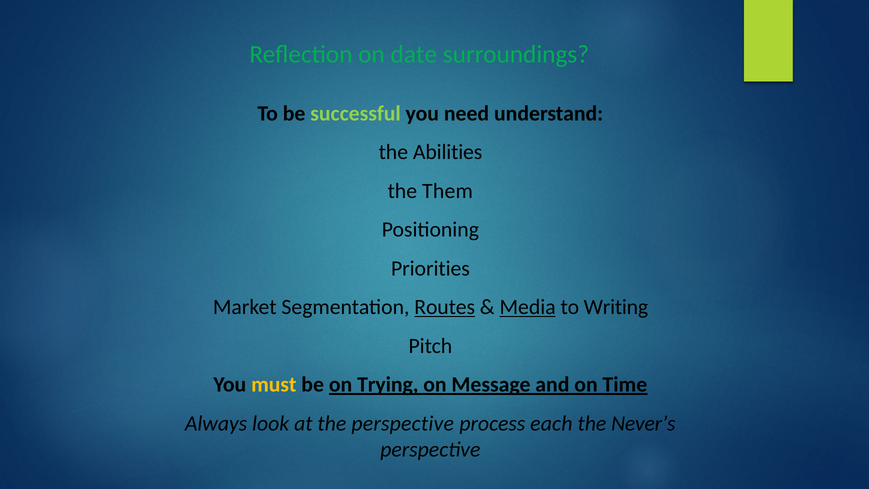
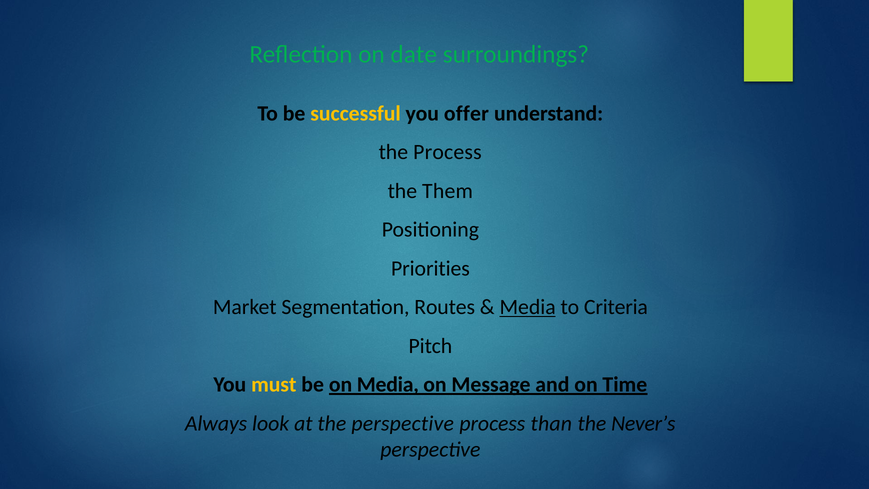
successful colour: light green -> yellow (356, 113)
need: need -> offer (466, 113)
the Abilities: Abilities -> Process (447, 152)
Routes underline: present -> none (445, 307)
Writing: Writing -> Criteria (616, 307)
on Trying: Trying -> Media (388, 385)
each: each -> than (551, 423)
